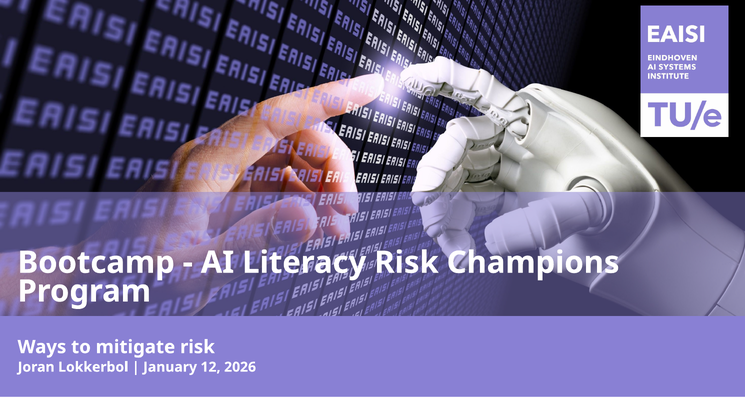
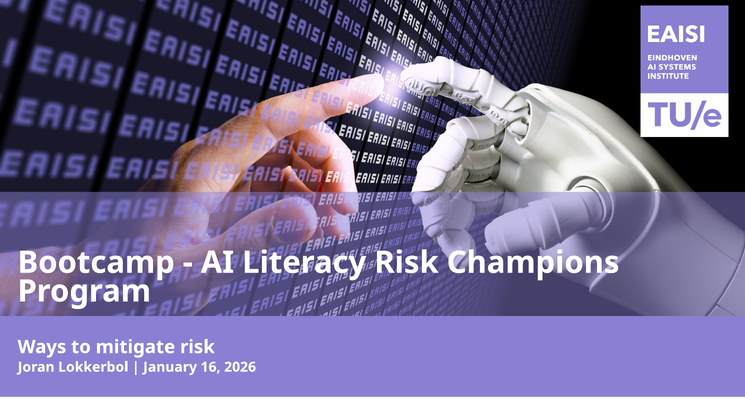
12: 12 -> 16 (211, 367)
